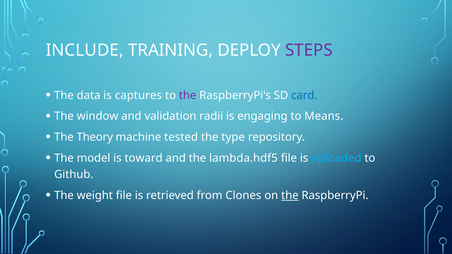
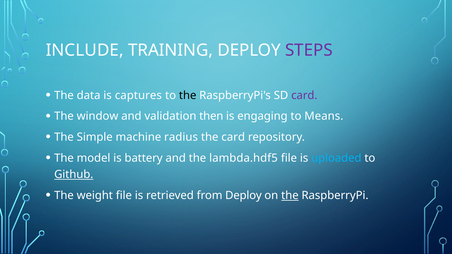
the colour: purple -> black (188, 95)
card colour: blue -> purple (304, 95)
radii: radii -> then (211, 116)
Theory: Theory -> Simple (95, 137)
tested: tested -> radius (181, 137)
the type: type -> card (233, 137)
toward: toward -> battery (144, 158)
Github underline: none -> present (74, 175)
from Clones: Clones -> Deploy (243, 196)
